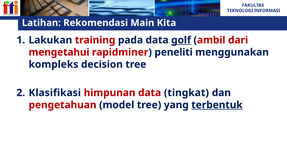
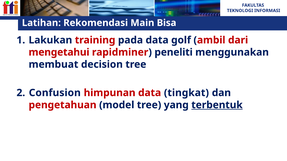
Kita: Kita -> Bisa (167, 23)
golf underline: present -> none (181, 40)
kompleks: kompleks -> membuat (53, 65)
Klasifikasi: Klasifikasi -> Confusion (55, 93)
